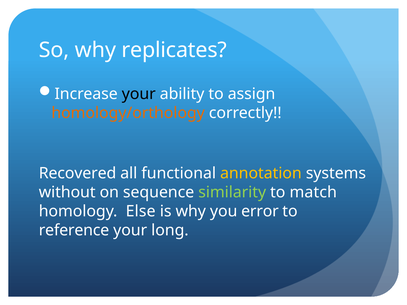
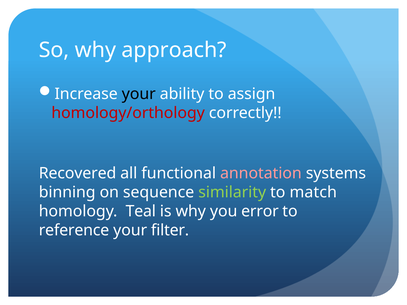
replicates: replicates -> approach (174, 50)
homology/orthology colour: orange -> red (128, 113)
annotation colour: yellow -> pink (261, 174)
without: without -> binning (67, 192)
Else: Else -> Teal (141, 211)
long: long -> filter (170, 230)
